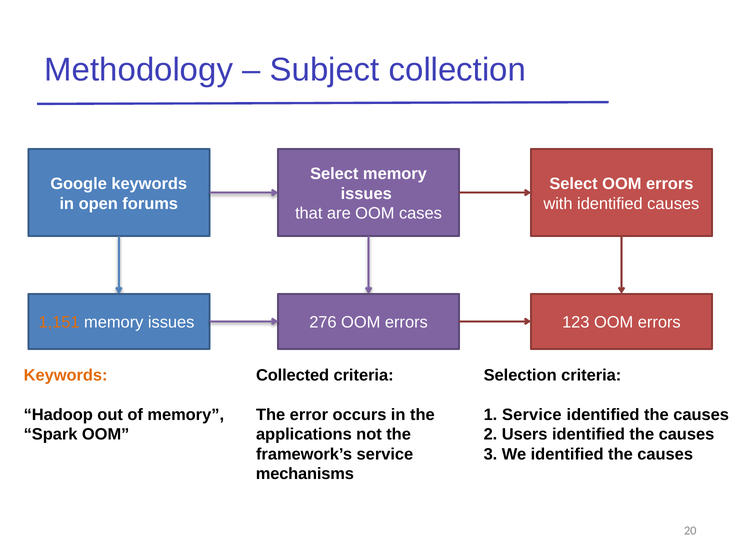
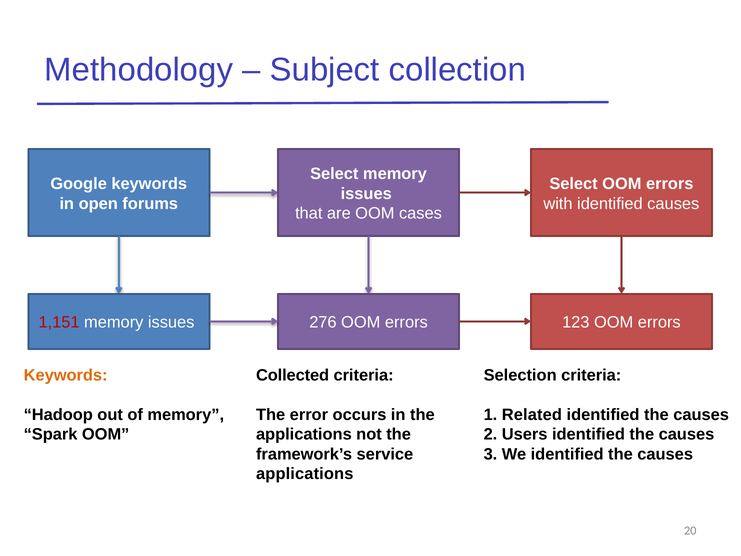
1,151 colour: orange -> red (59, 322)
1 Service: Service -> Related (532, 415)
mechanisms: mechanisms -> applications (305, 474)
